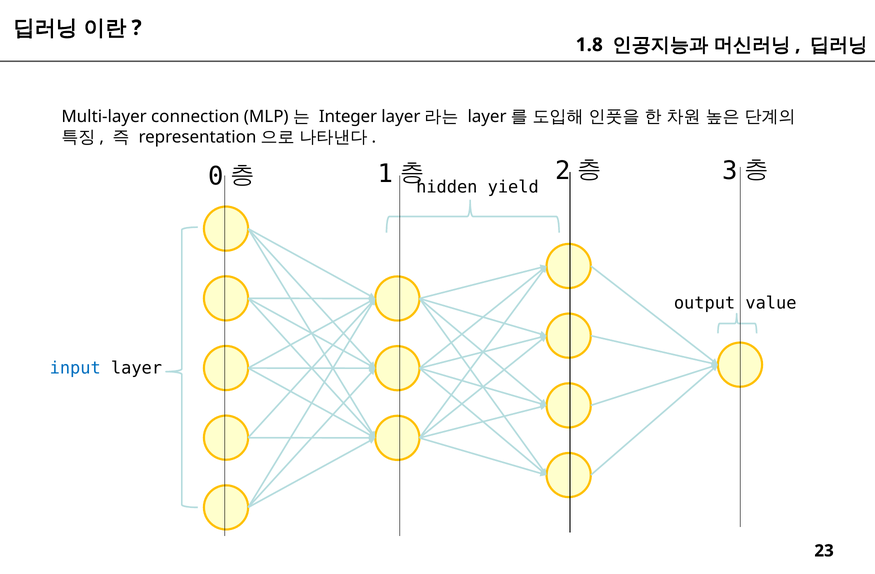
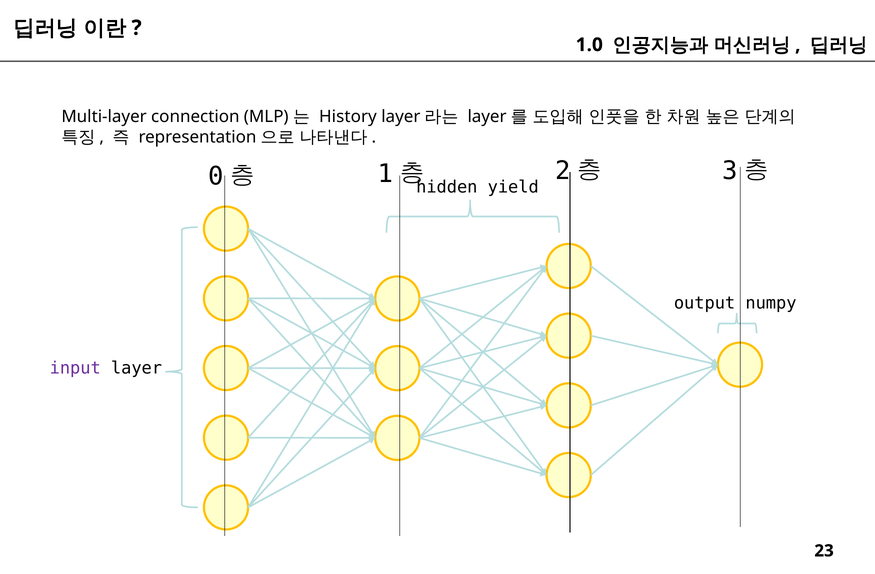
1.8: 1.8 -> 1.0 (589, 45)
Integer: Integer -> History (348, 117)
value: value -> numpy (771, 303)
input colour: blue -> purple (75, 369)
